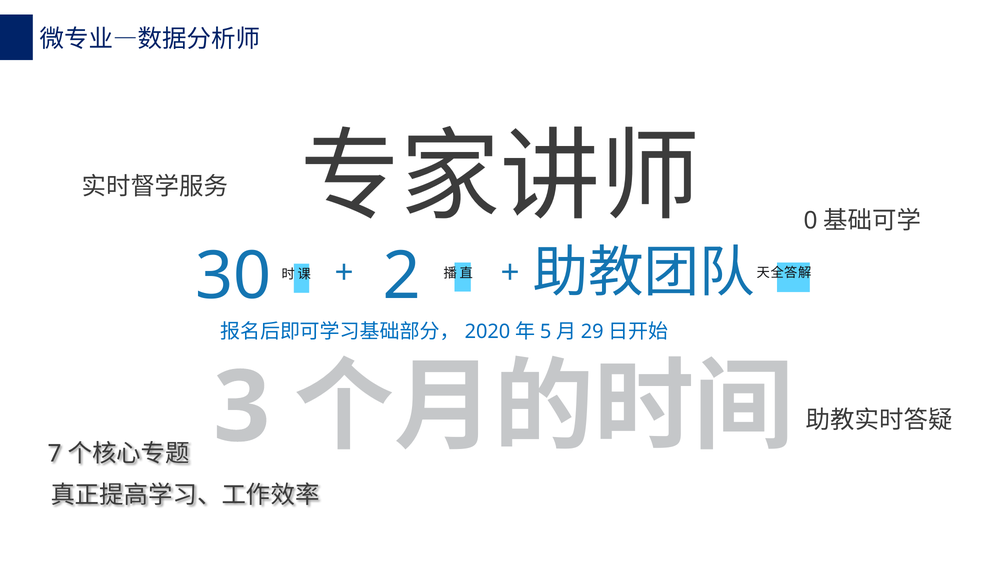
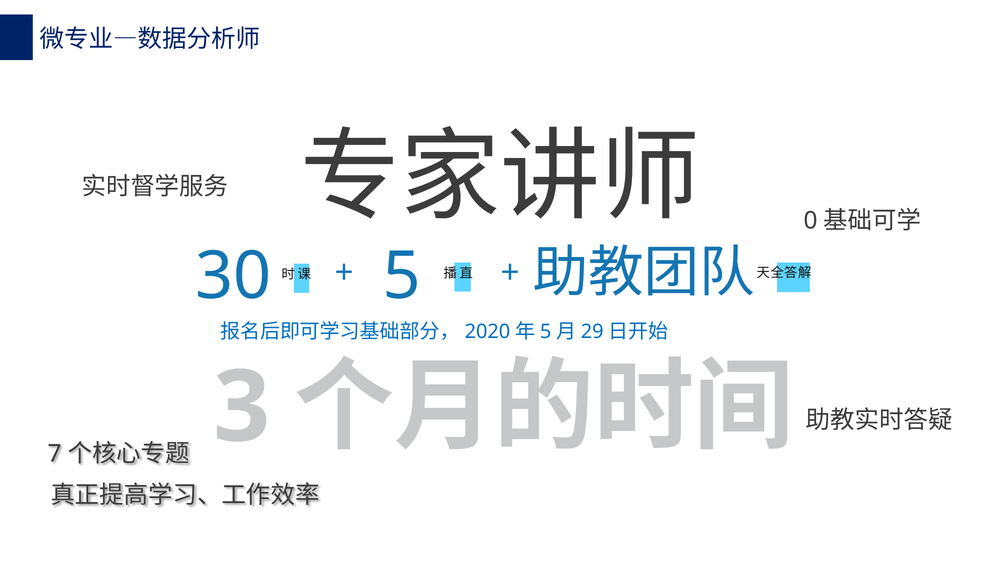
2: 2 -> 5 (402, 276)
